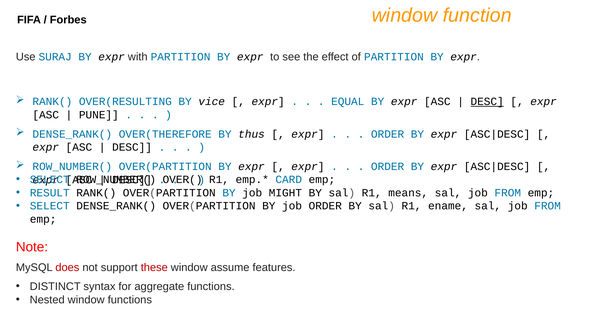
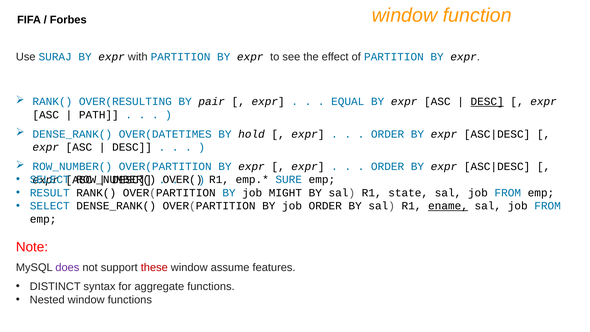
vice: vice -> pair (212, 102)
PUNE: PUNE -> PATH (99, 115)
OVER(THEREFORE: OVER(THEREFORE -> OVER(DATETIMES (165, 134)
thus: thus -> hold (252, 134)
CARD: CARD -> SURE (289, 179)
means: means -> state (408, 193)
ename underline: none -> present (448, 206)
does colour: red -> purple (67, 267)
